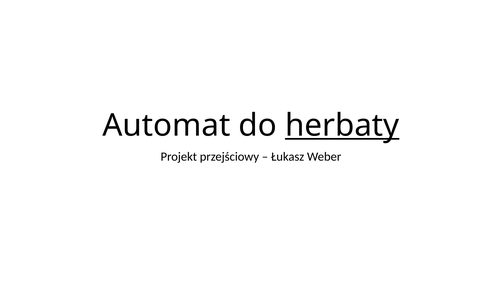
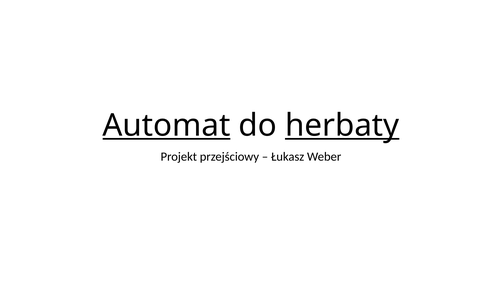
Automat underline: none -> present (167, 125)
